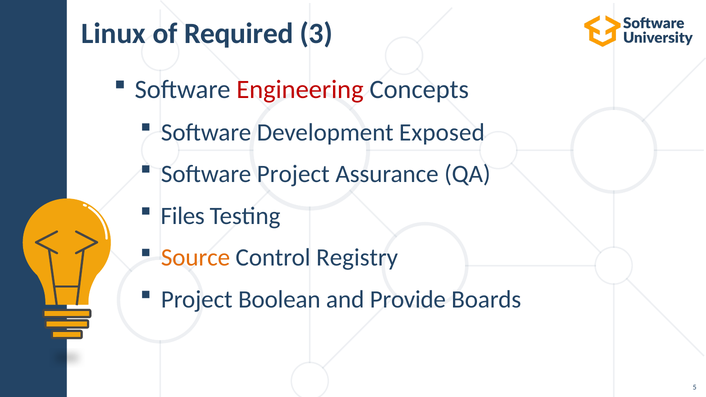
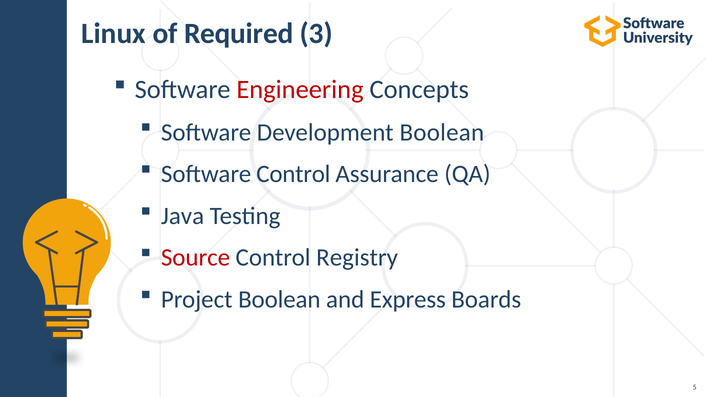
Development Exposed: Exposed -> Boolean (442, 132)
Software Project: Project -> Control (293, 174)
Files: Files -> Java (183, 216)
Source colour: orange -> red (196, 258)
Provide: Provide -> Express (408, 300)
